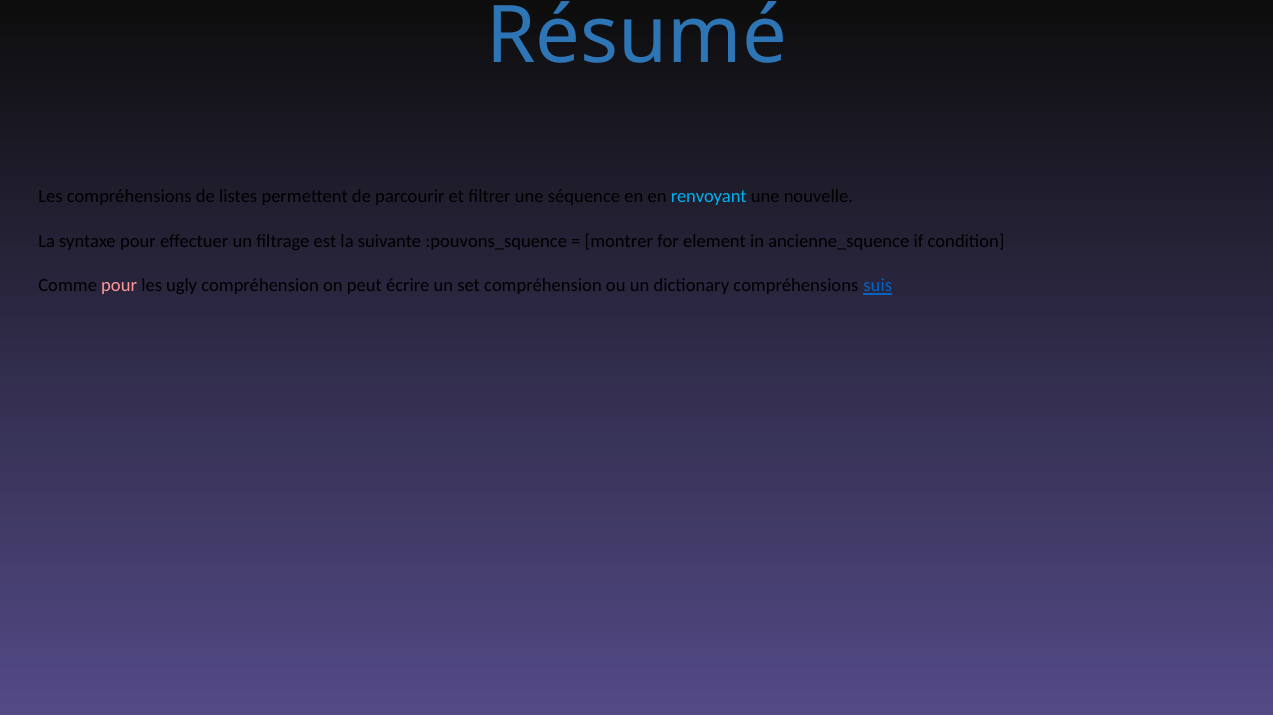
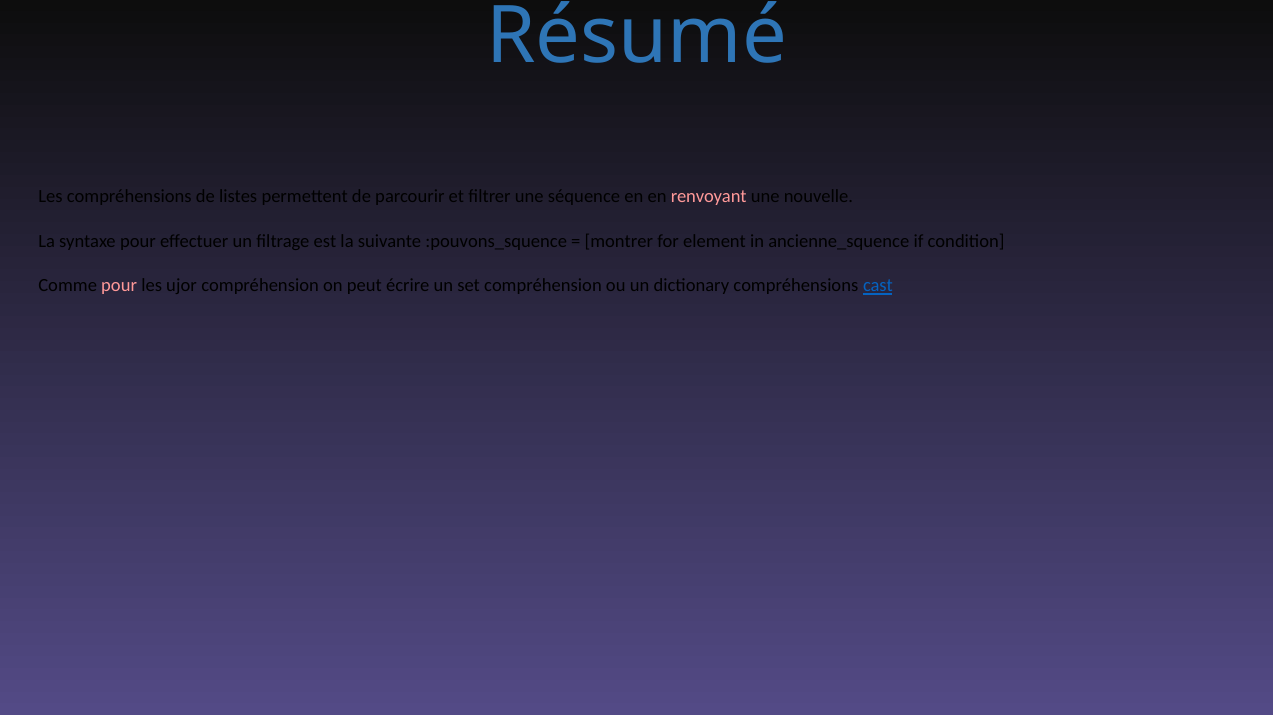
renvoyant colour: light blue -> pink (709, 196)
ugly: ugly -> ujor (182, 286)
suis: suis -> cast (878, 286)
